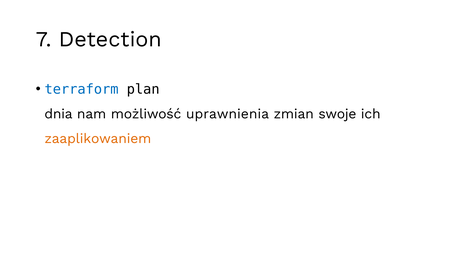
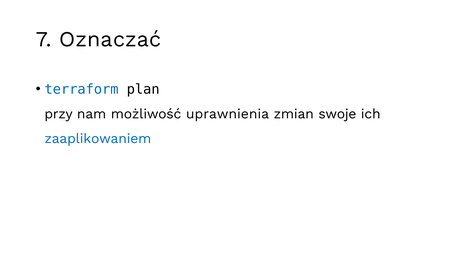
Detection: Detection -> Oznaczać (110, 39)
dnia: dnia -> przy (59, 114)
zaaplikowaniem colour: orange -> blue (98, 139)
